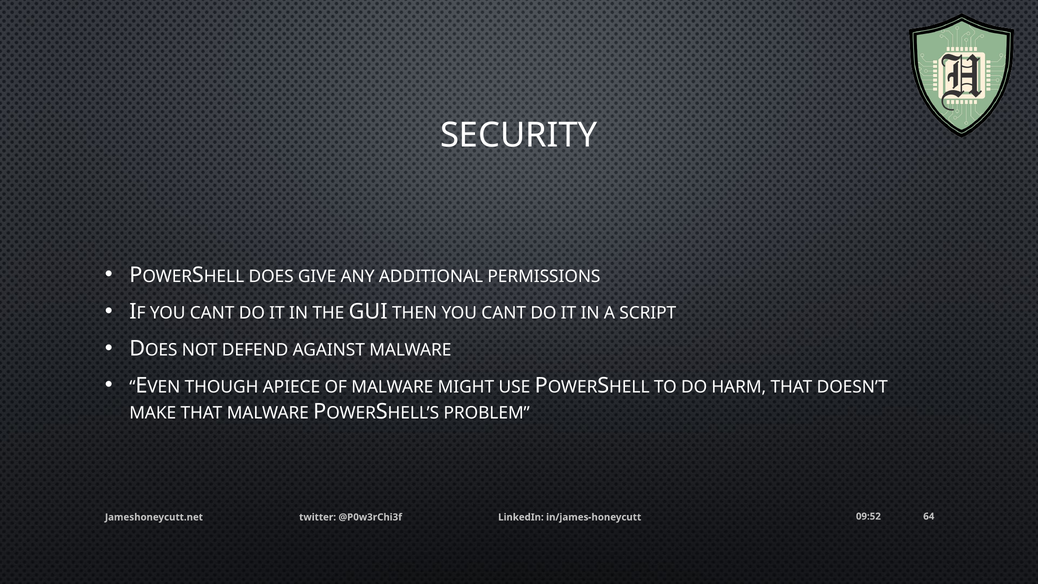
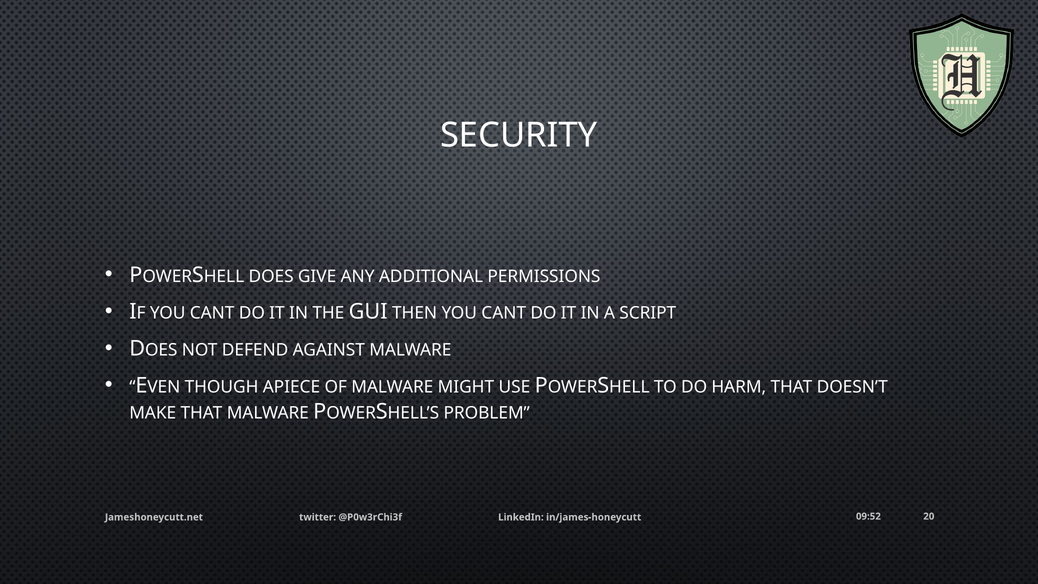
64: 64 -> 20 (929, 516)
